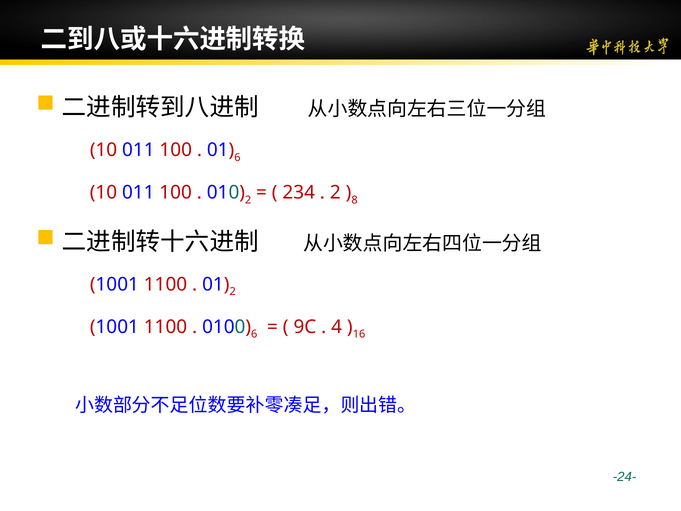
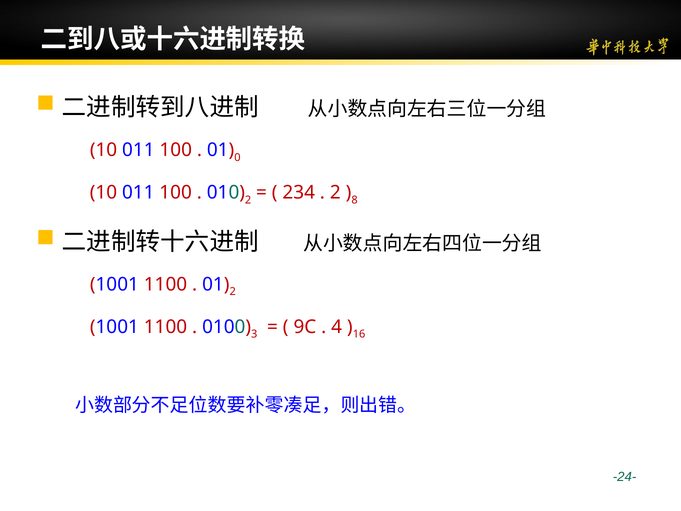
6: 6 -> 0 (237, 157)
6: 6 -> 3 (254, 334)
